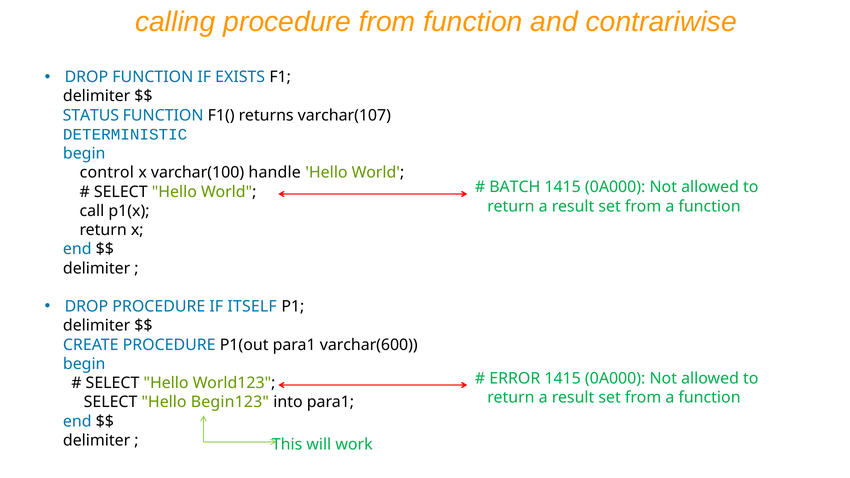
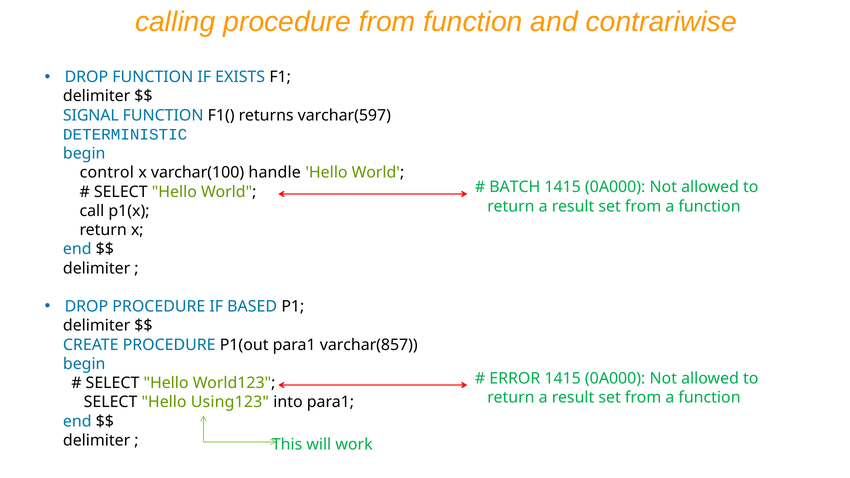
STATUS: STATUS -> SIGNAL (91, 115)
varchar(107: varchar(107 -> varchar(597 (344, 115)
ITSELF: ITSELF -> BASED (252, 307)
varchar(600: varchar(600 -> varchar(857 (369, 345)
Begin123: Begin123 -> Using123 (230, 402)
